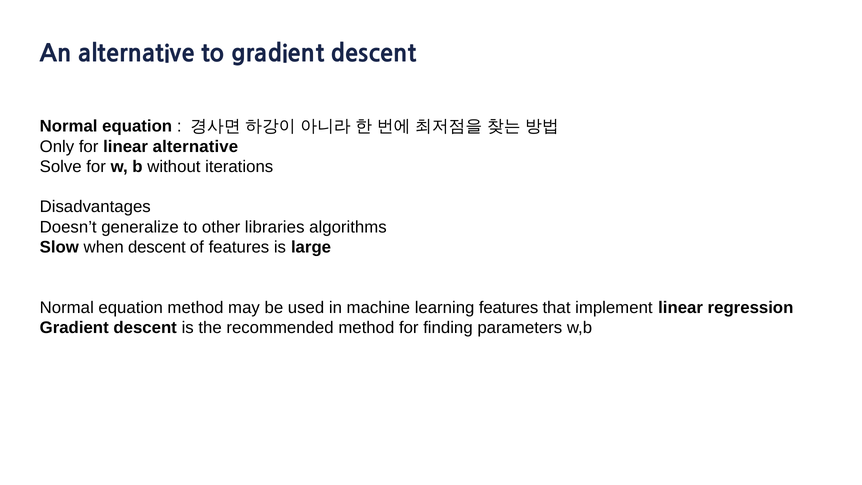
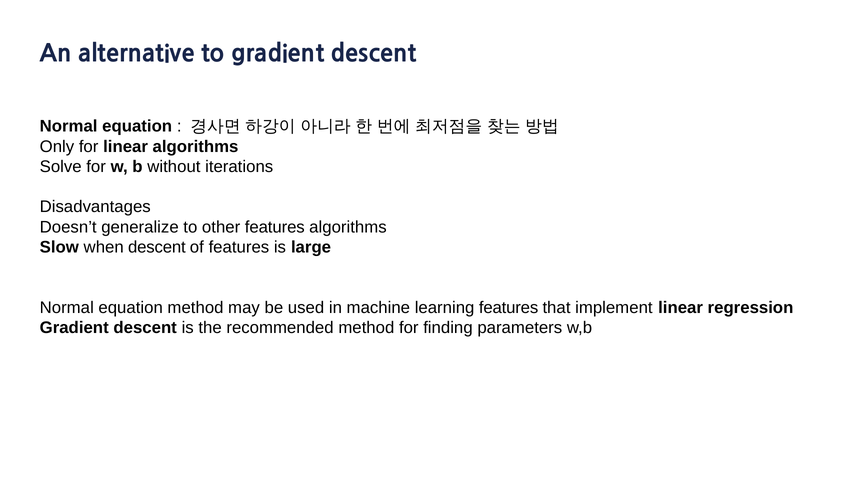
linear alternative: alternative -> algorithms (195, 146)
other libraries: libraries -> features (275, 227)
